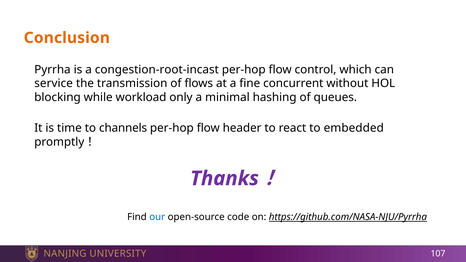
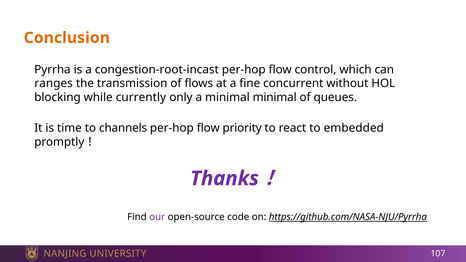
service: service -> ranges (54, 84)
workload: workload -> currently (141, 97)
minimal hashing: hashing -> minimal (275, 97)
header: header -> priority (242, 128)
our colour: blue -> purple (157, 217)
